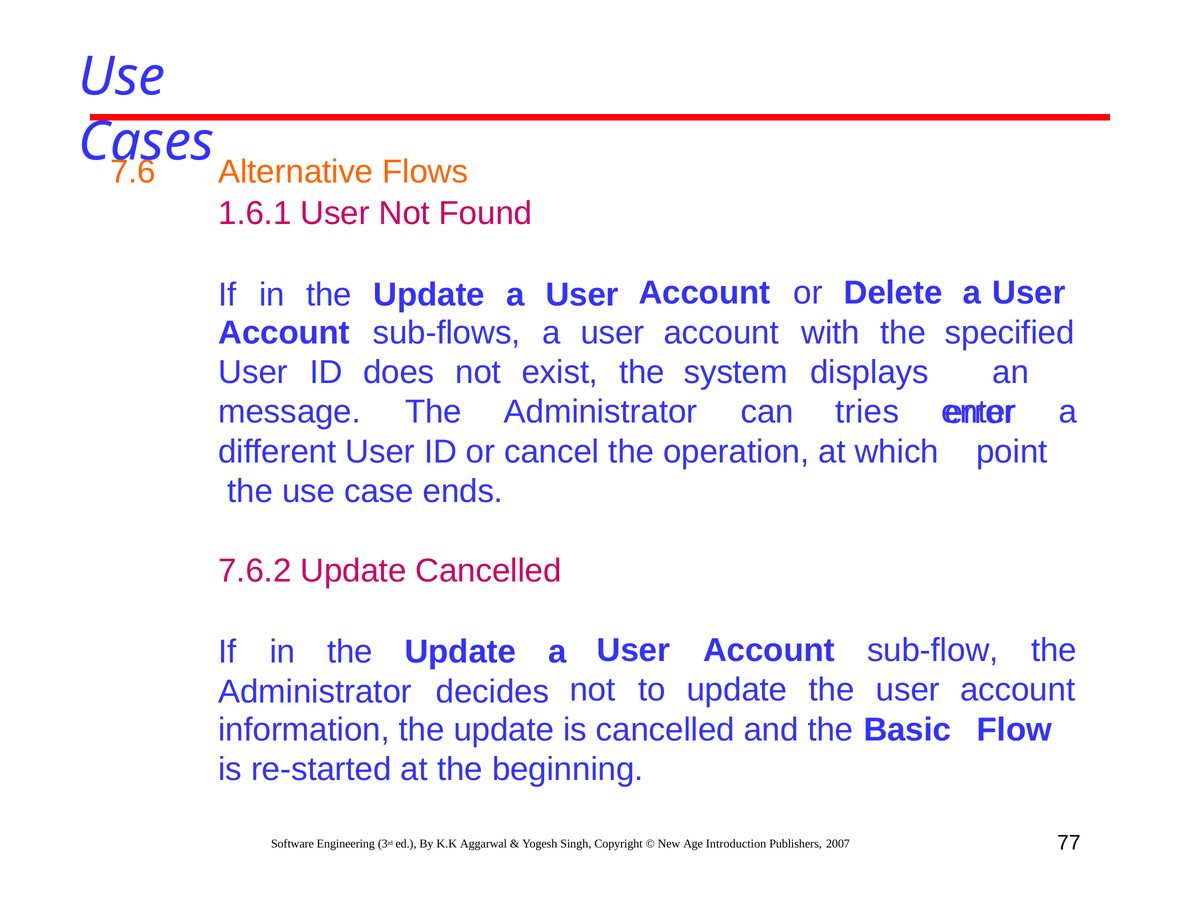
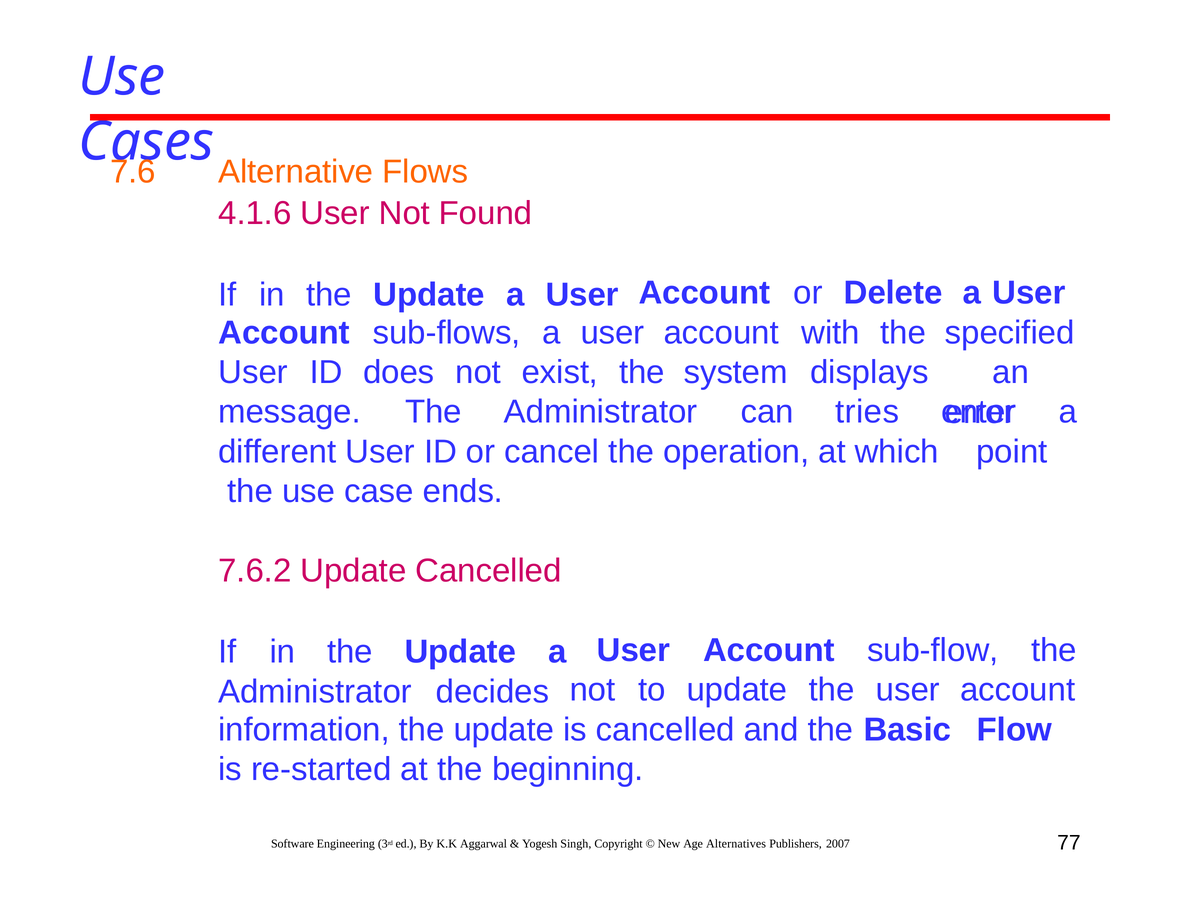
1.6.1: 1.6.1 -> 4.1.6 (255, 213)
Introduction: Introduction -> Alternatives (736, 843)
